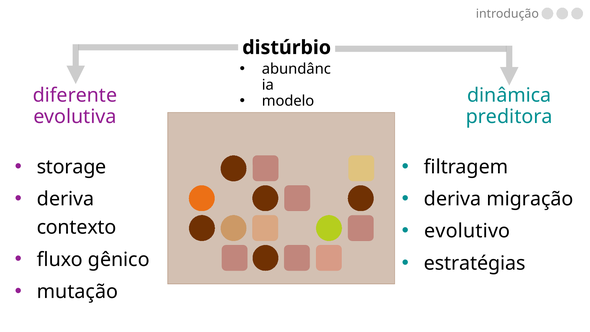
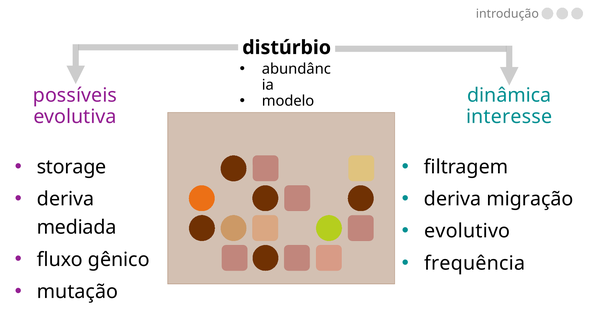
diferente: diferente -> possíveis (75, 95)
preditora: preditora -> interesse (509, 117)
contexto: contexto -> mediada (77, 227)
estratégias: estratégias -> frequência (475, 263)
